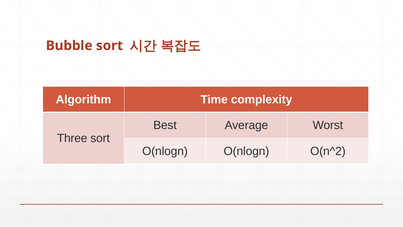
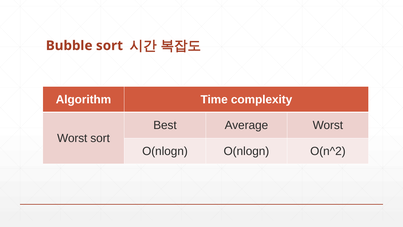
Three: Three -> Worst (72, 138)
